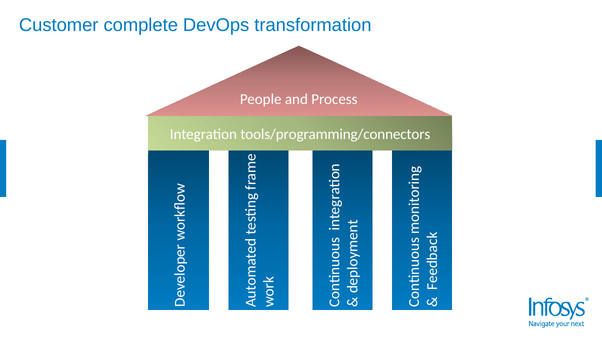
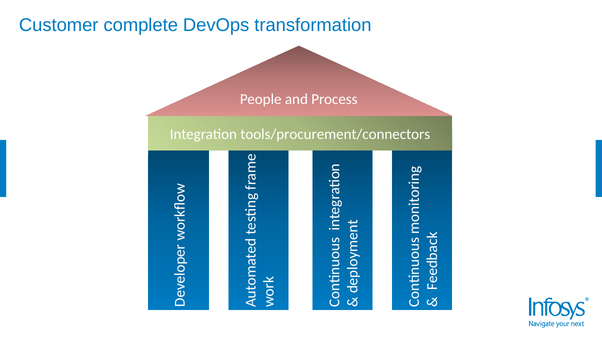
tools/programming/connectors: tools/programming/connectors -> tools/procurement/connectors (335, 134)
